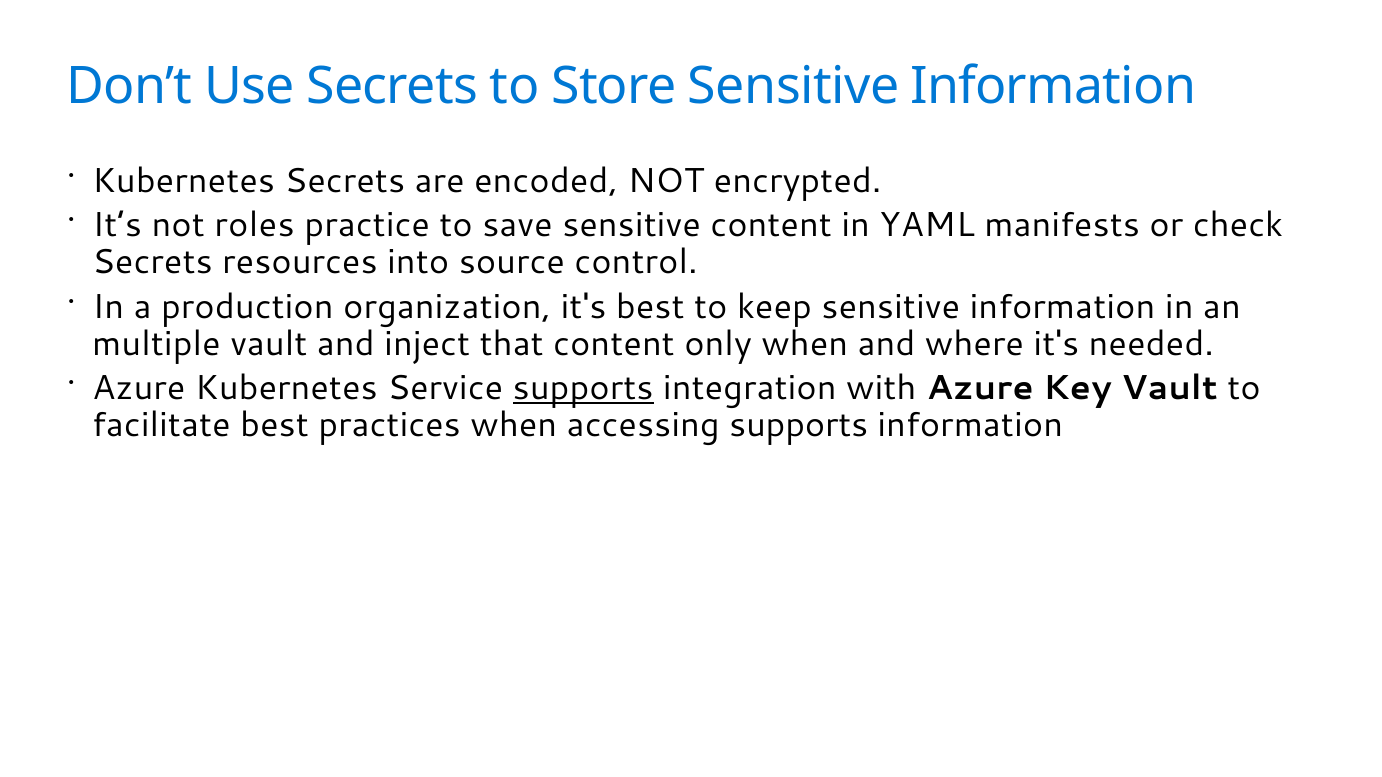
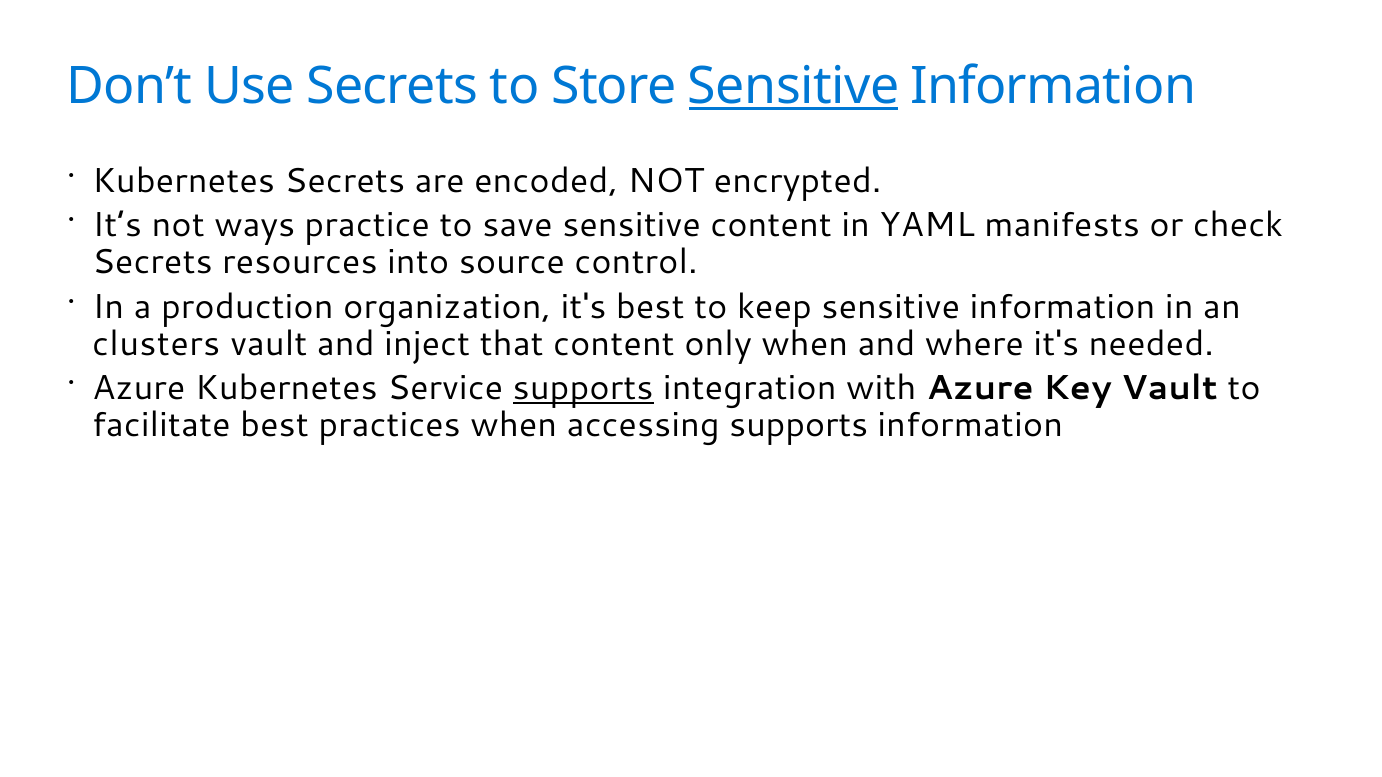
Sensitive underline: none -> present (794, 87)
roles: roles -> ways (255, 225)
multiple: multiple -> clusters (156, 344)
